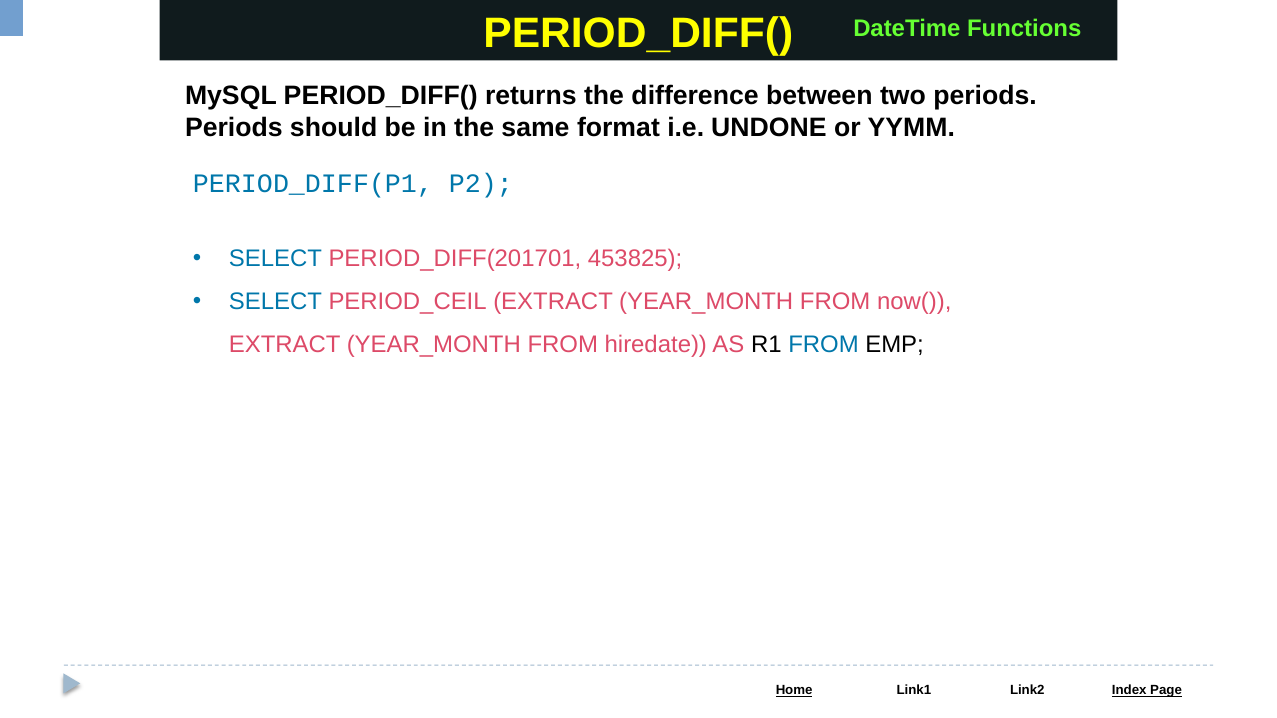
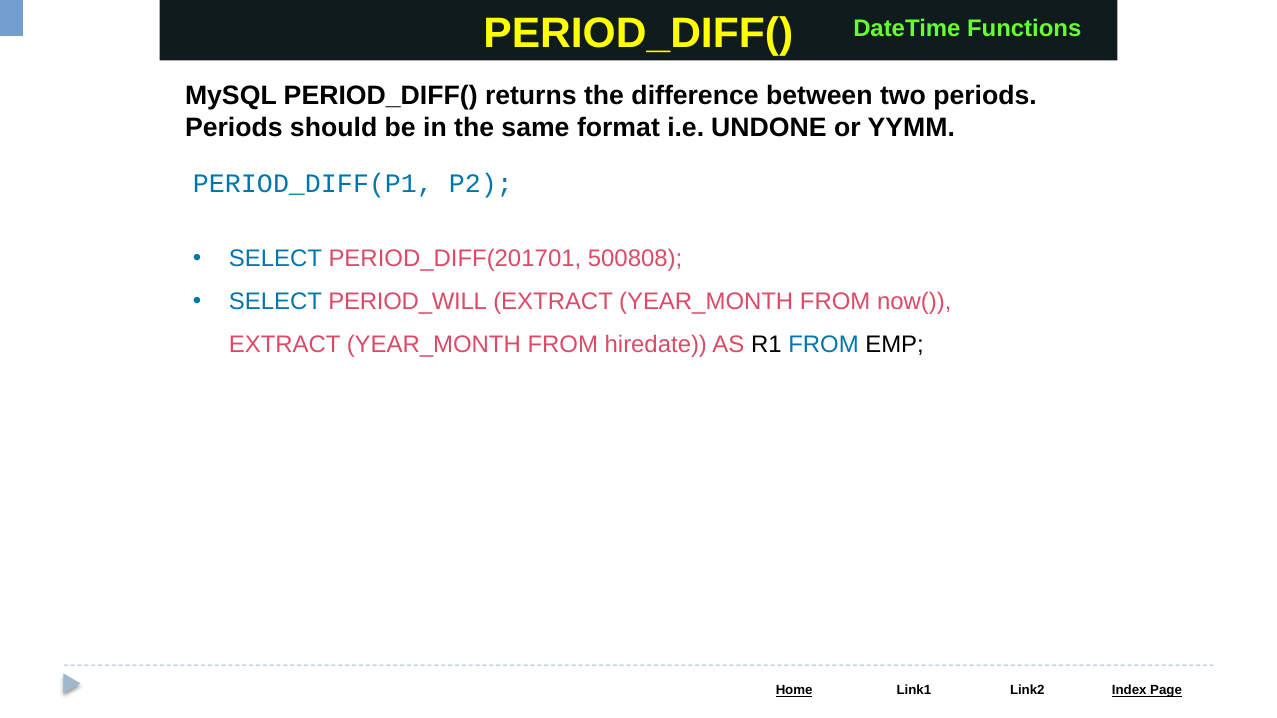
453825: 453825 -> 500808 (635, 259)
PERIOD_CEIL: PERIOD_CEIL -> PERIOD_WILL (408, 302)
